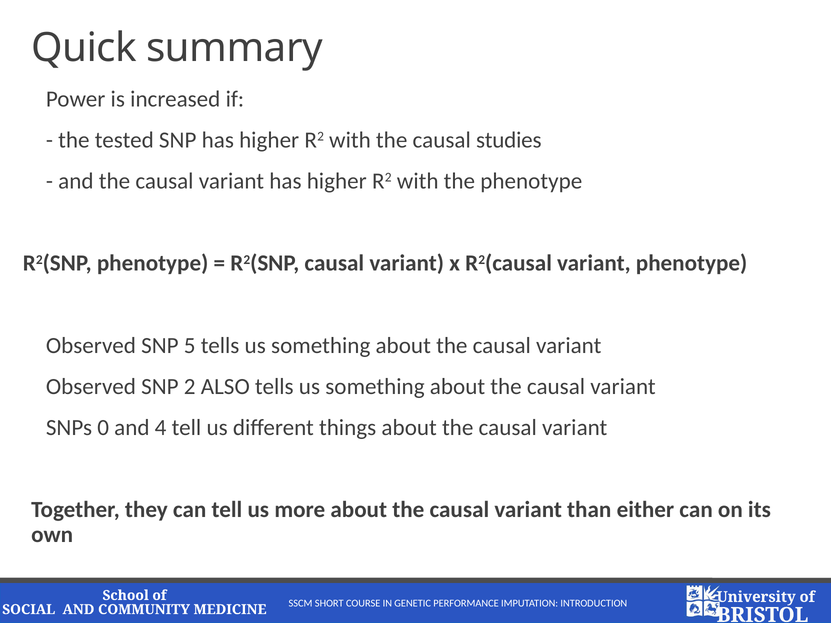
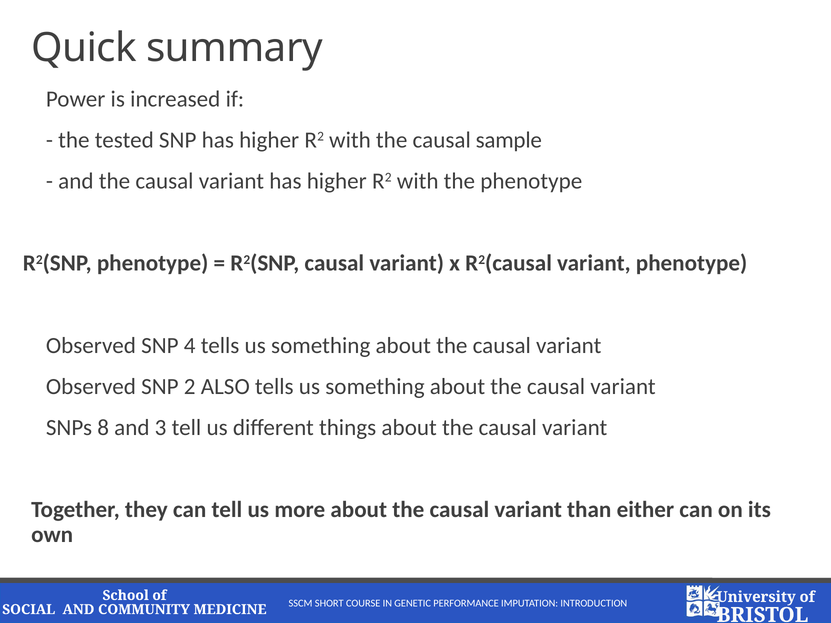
studies: studies -> sample (509, 140)
5: 5 -> 4 (190, 346)
0: 0 -> 8 (103, 428)
4: 4 -> 3 (161, 428)
